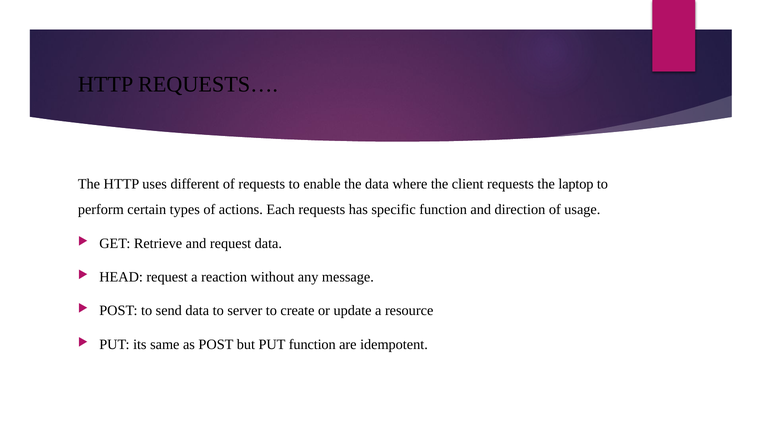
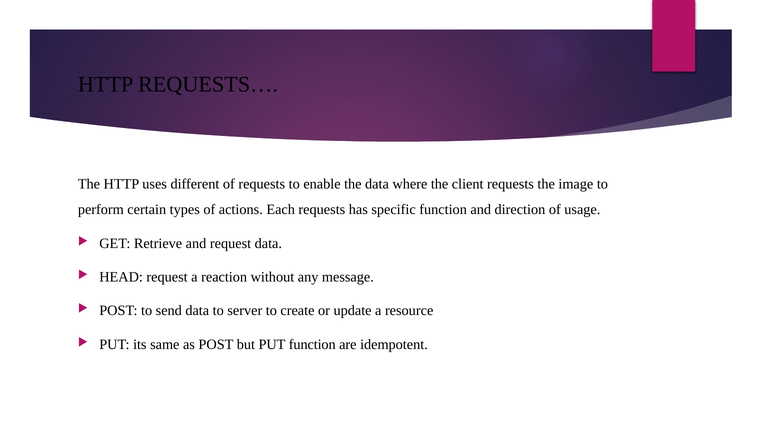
laptop: laptop -> image (576, 184)
